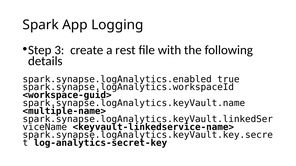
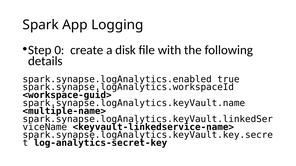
3: 3 -> 0 (59, 50)
rest: rest -> disk (126, 50)
